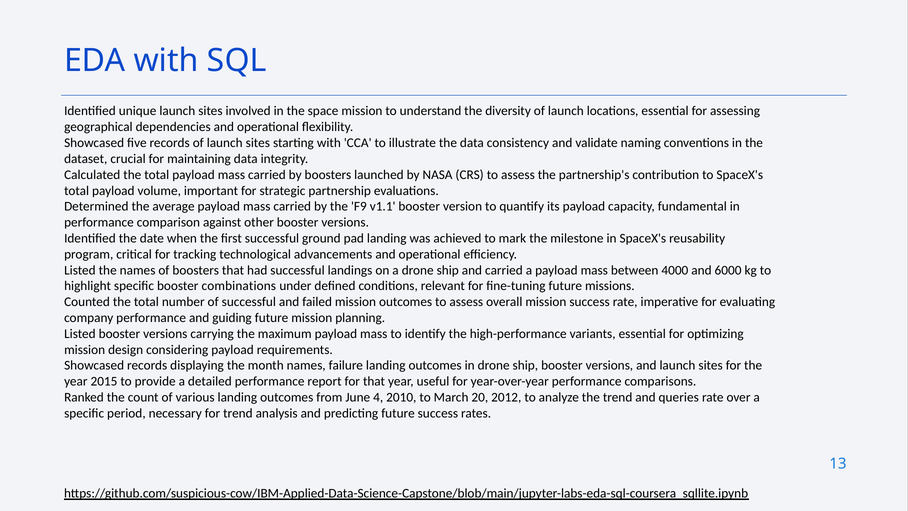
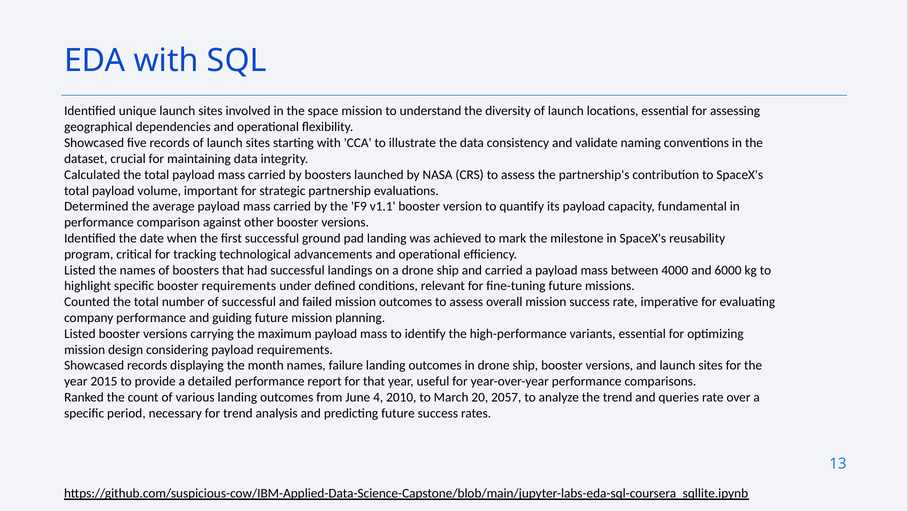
booster combinations: combinations -> requirements (239, 286)
2012: 2012 -> 2057 (506, 397)
